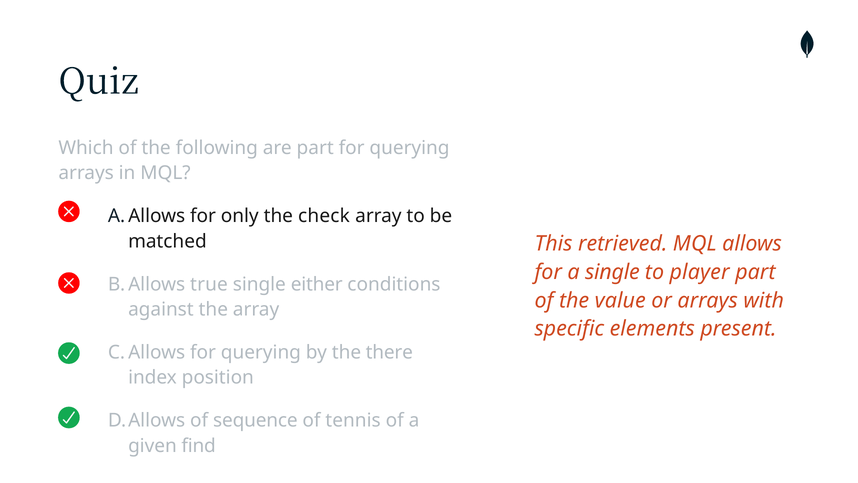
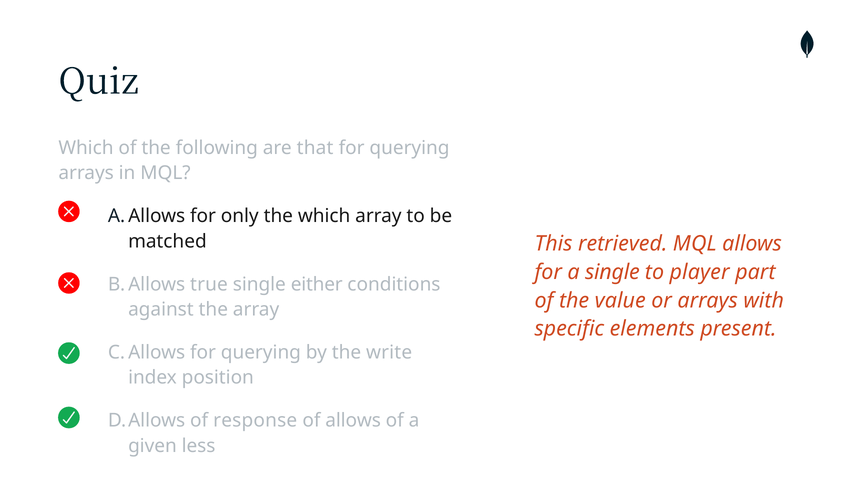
are part: part -> that (315, 148)
the check: check -> which (324, 216)
there: there -> write (389, 352)
sequence: sequence -> response (255, 420)
of tennis: tennis -> allows (353, 420)
find: find -> less (199, 445)
